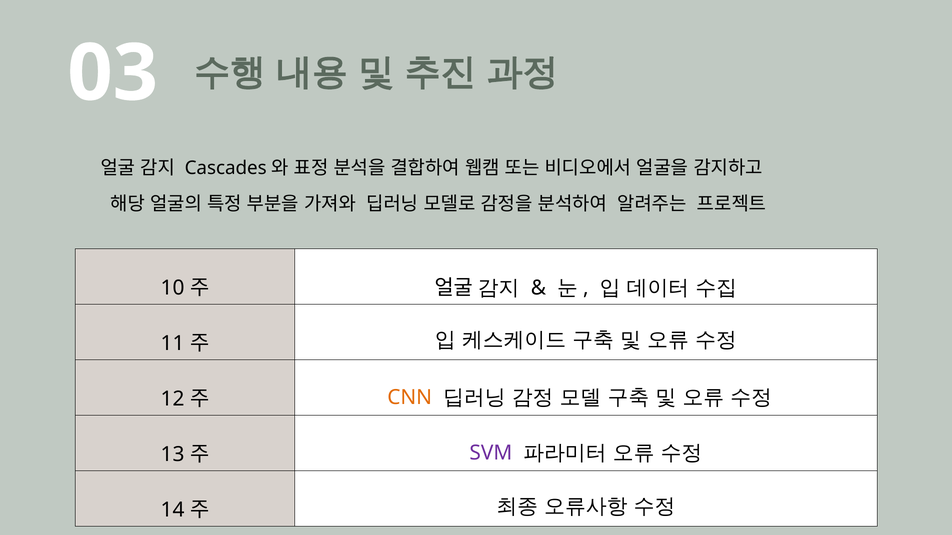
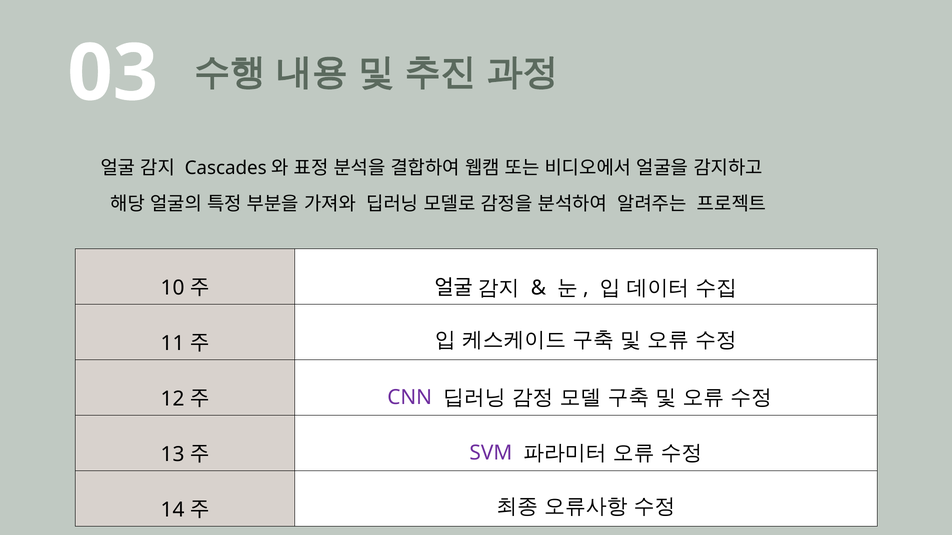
CNN colour: orange -> purple (410, 398)
